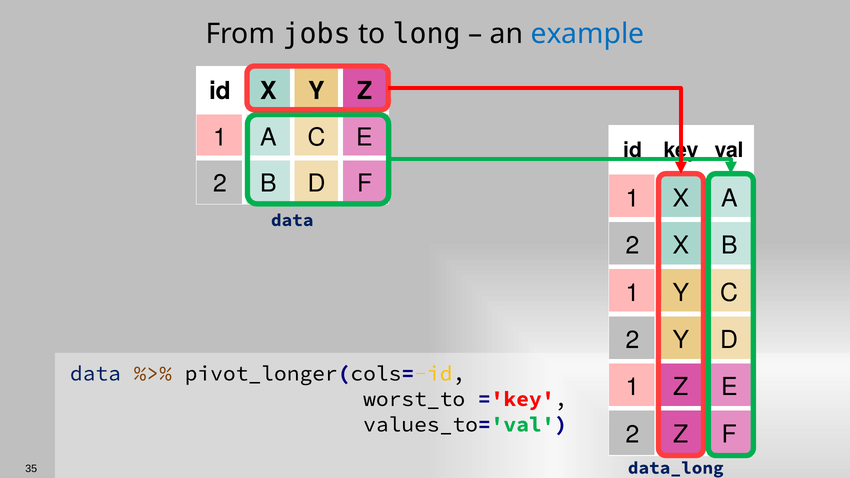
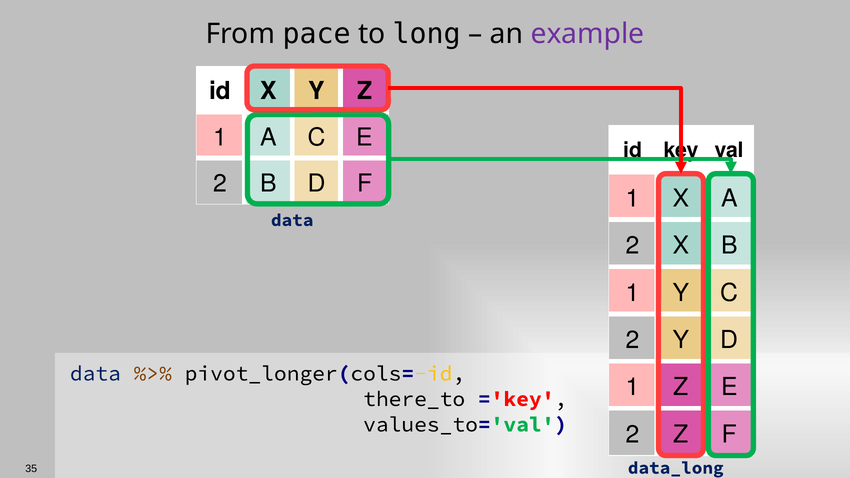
jobs: jobs -> pace (317, 34)
example colour: blue -> purple (587, 34)
worst_to: worst_to -> there_to (414, 399)
